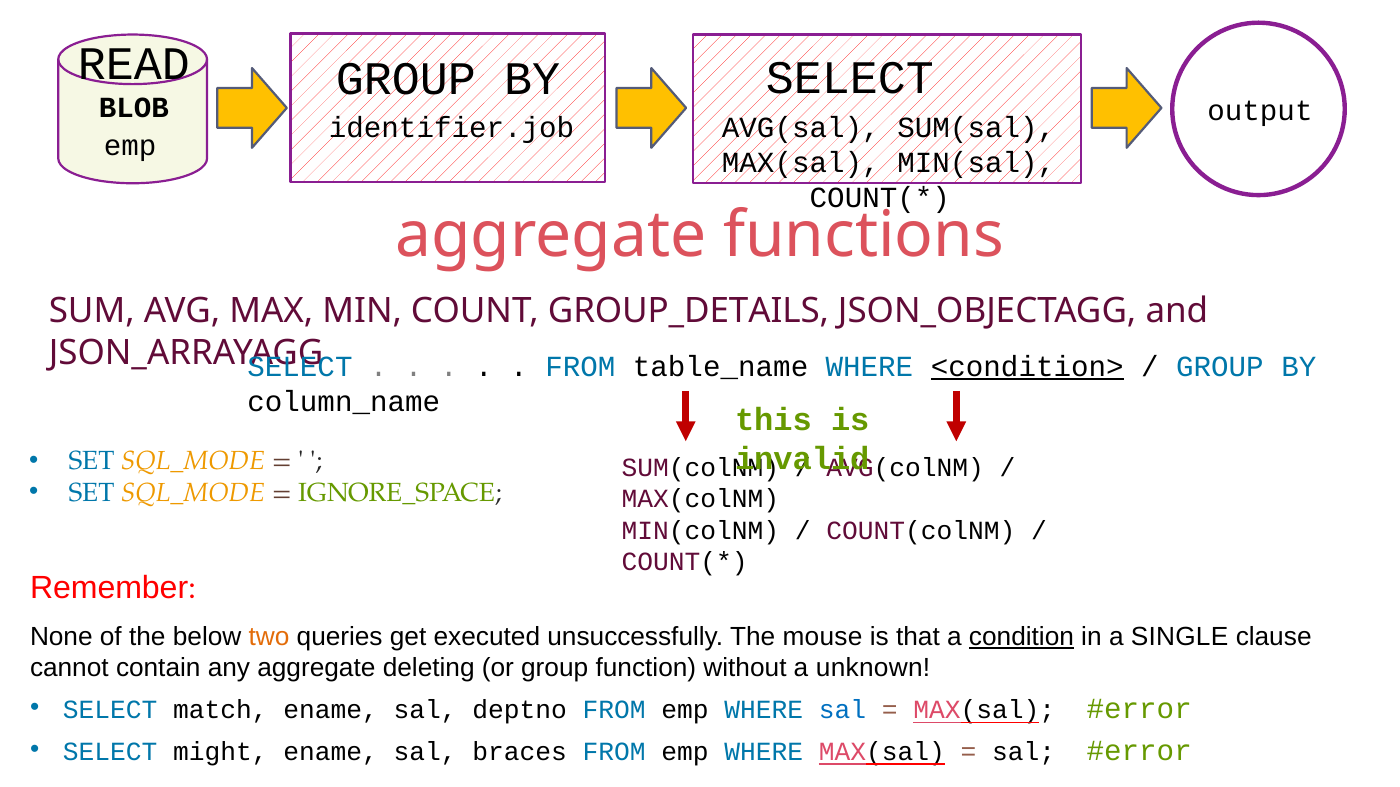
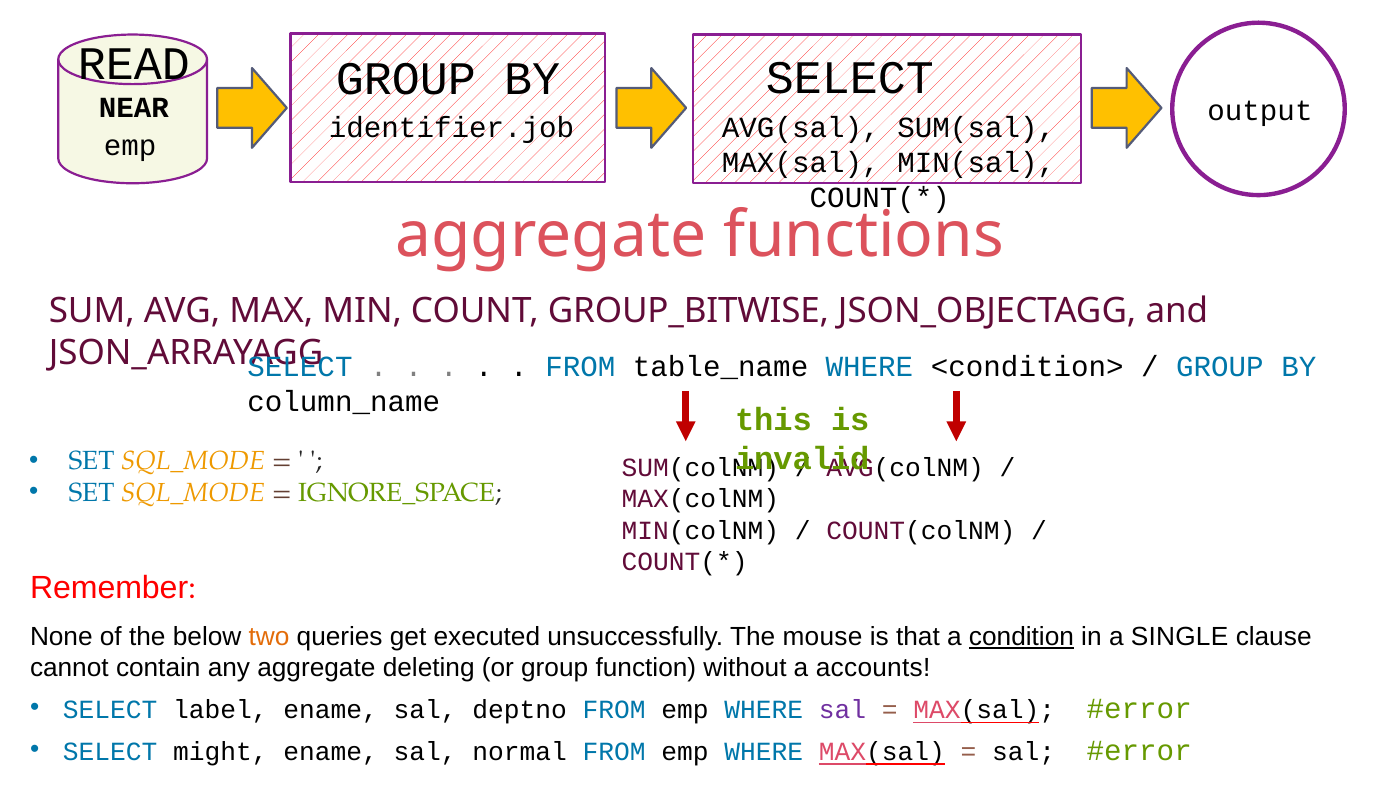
BLOB: BLOB -> NEAR (134, 108)
GROUP_DETAILS: GROUP_DETAILS -> GROUP_BITWISE (689, 311)
<condition> underline: present -> none (1027, 367)
unknown: unknown -> accounts (873, 669)
match: match -> label (220, 710)
sal colour: blue -> purple (842, 710)
braces: braces -> normal (520, 752)
